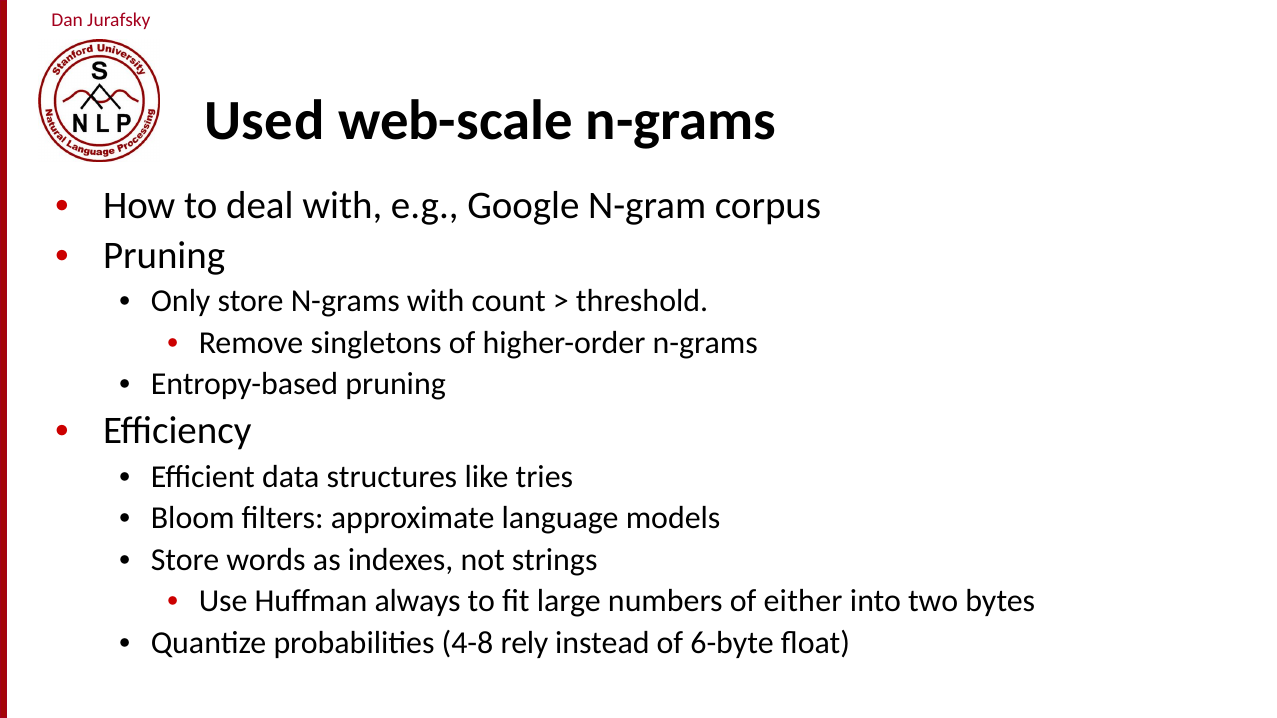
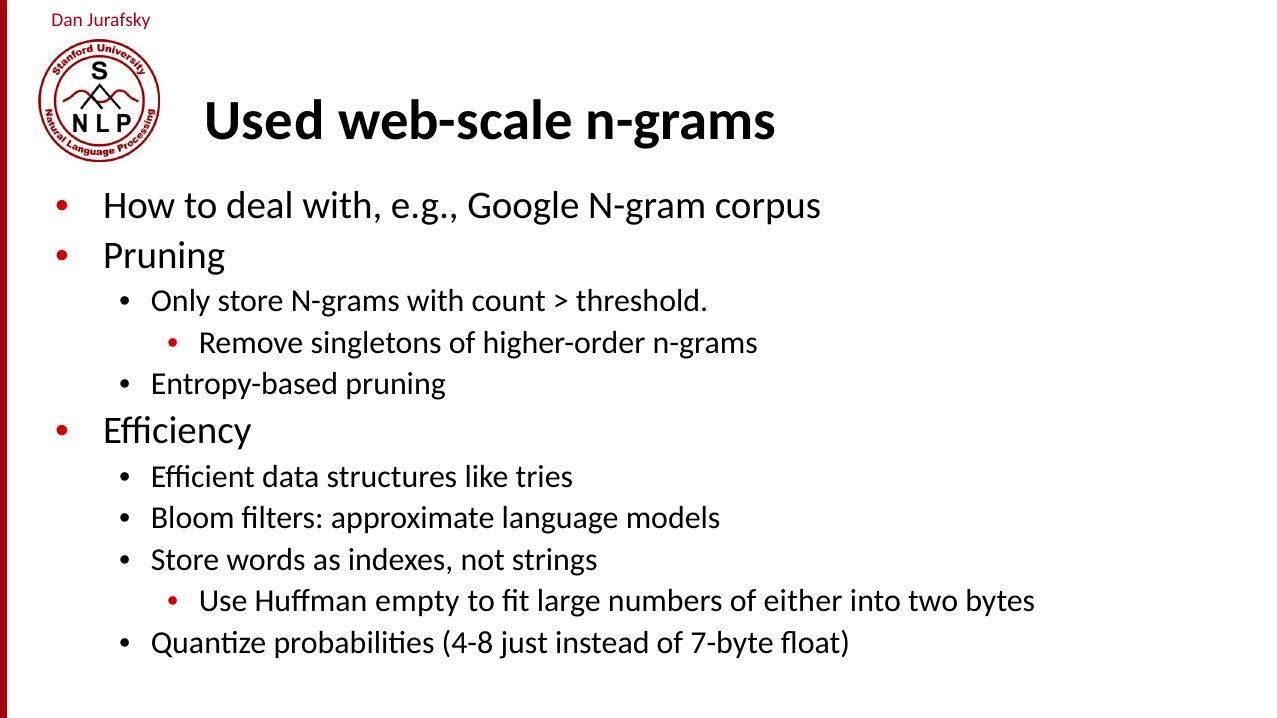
always: always -> empty (417, 602)
rely: rely -> just (524, 643)
6-byte: 6-byte -> 7-byte (732, 643)
